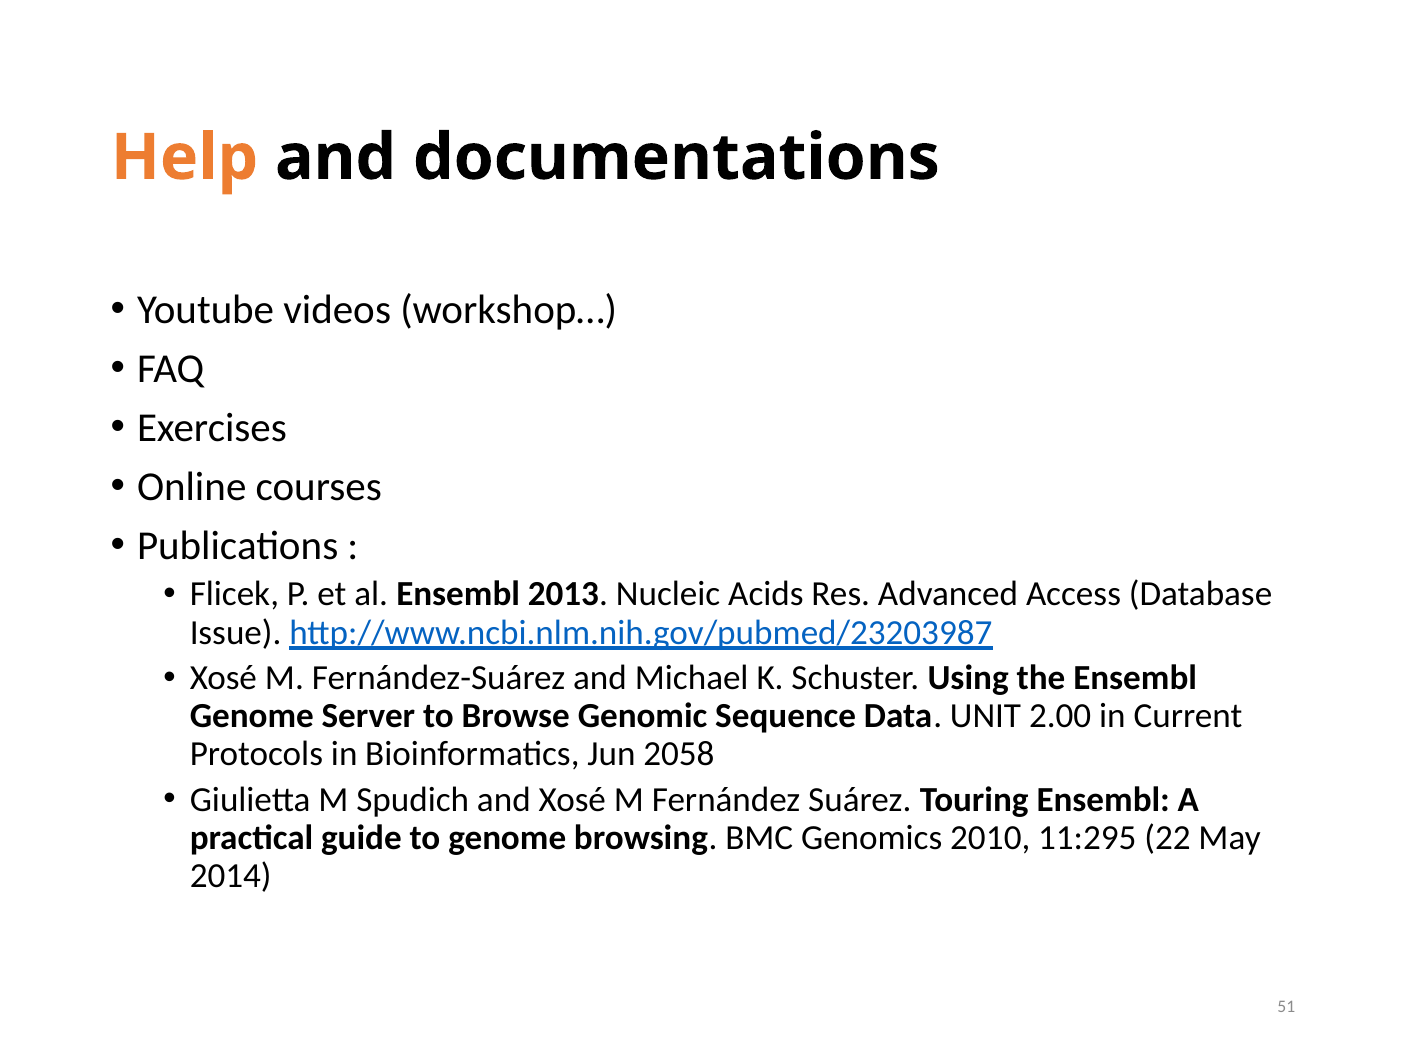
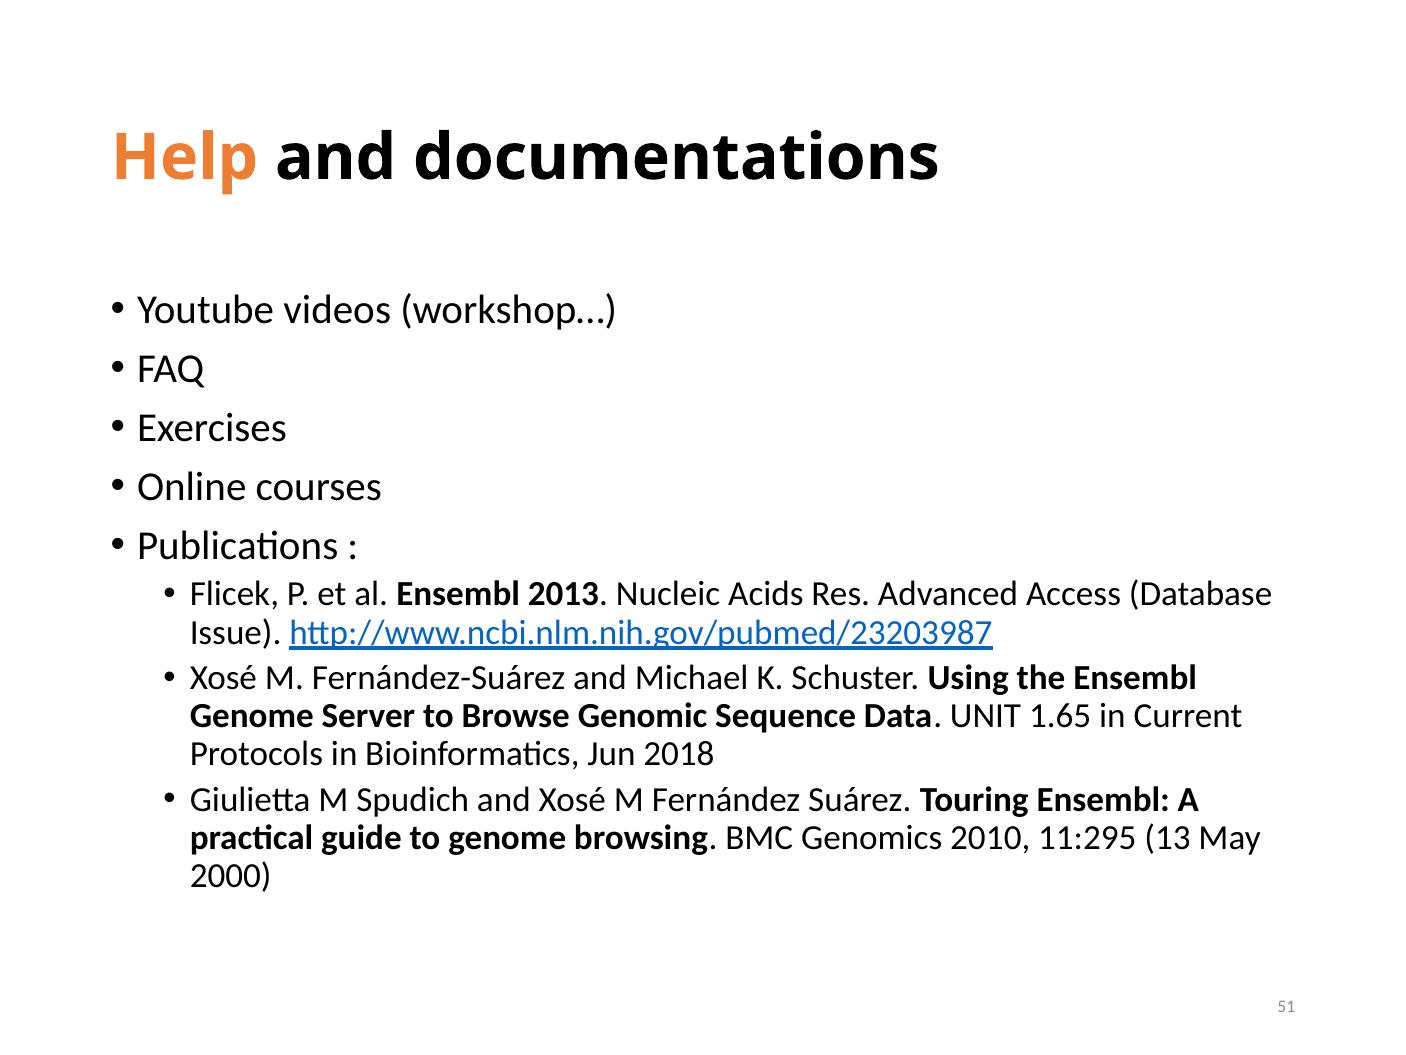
2.00: 2.00 -> 1.65 (1060, 716)
2058: 2058 -> 2018 (679, 754)
22: 22 -> 13 (1168, 837)
2014: 2014 -> 2000 (231, 875)
